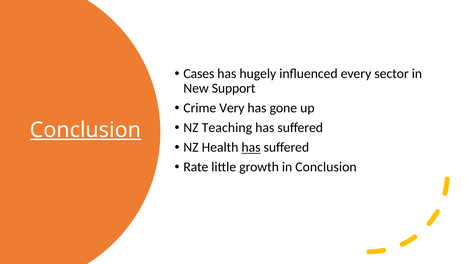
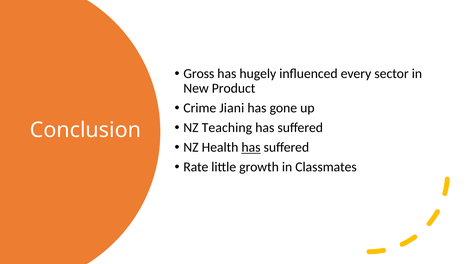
Cases: Cases -> Gross (199, 74)
Support: Support -> Product (234, 88)
Very: Very -> Jiani (232, 108)
Conclusion underline: present -> none (85, 130)
in Conclusion: Conclusion -> Classmates (326, 167)
